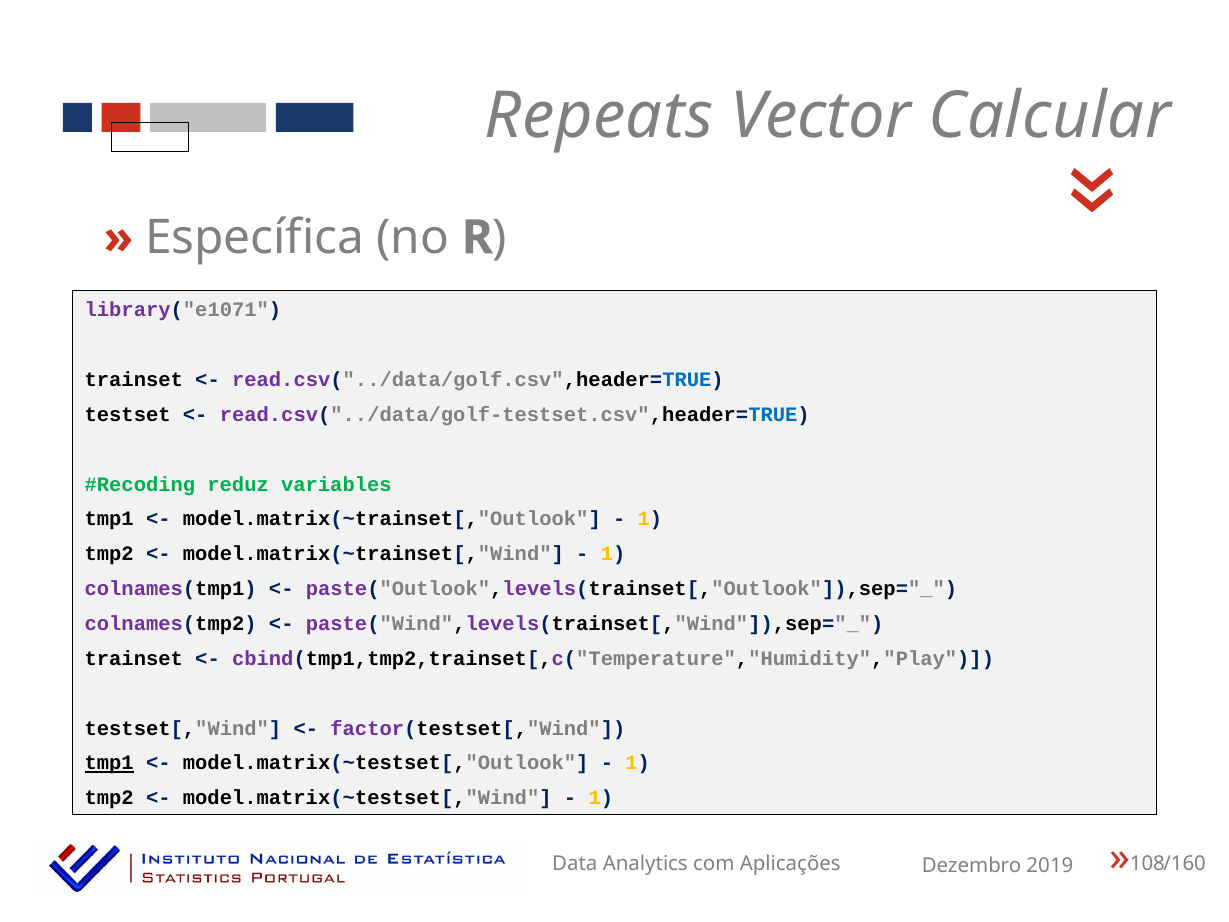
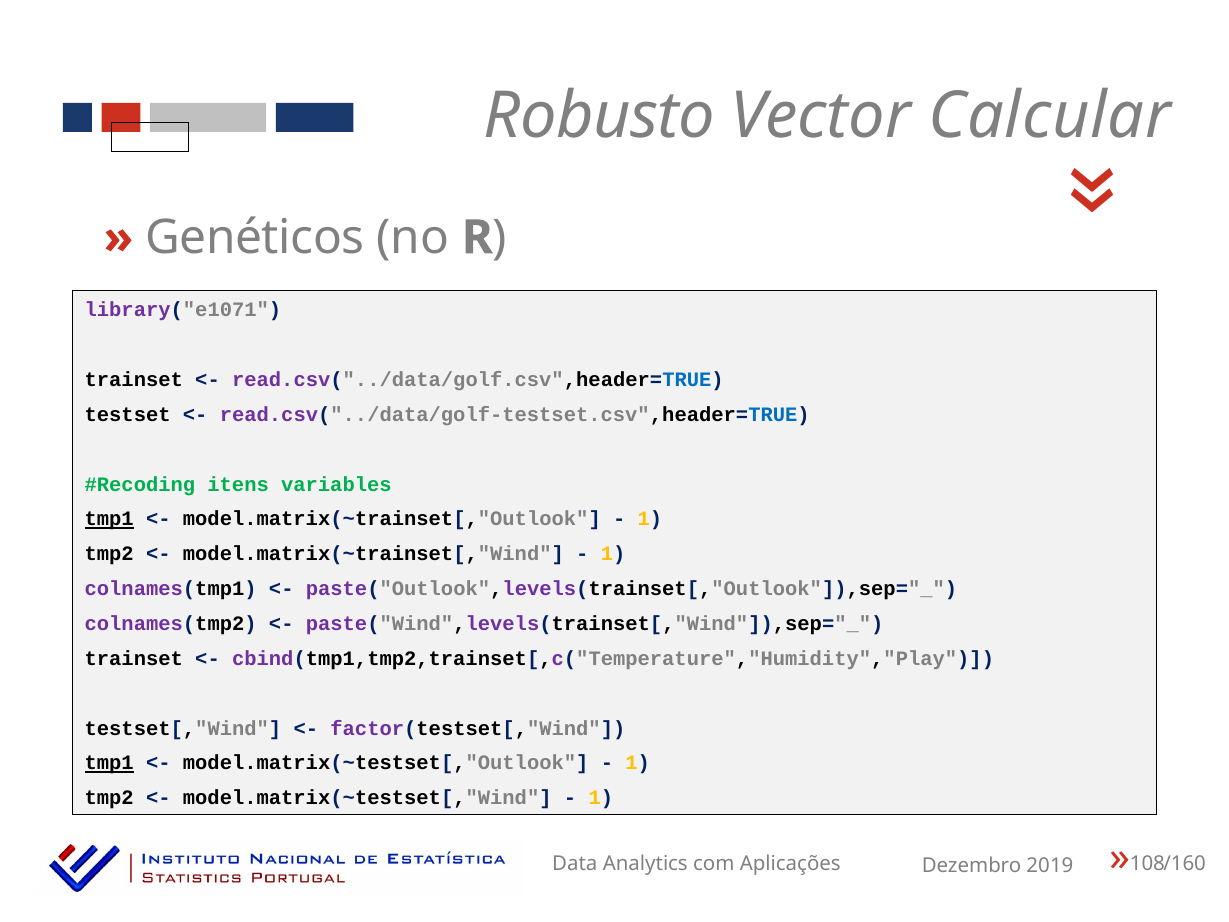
Repeats: Repeats -> Robusto (599, 116)
Específica: Específica -> Genéticos (255, 238)
reduz: reduz -> itens (238, 484)
tmp1 underline: none -> present (109, 519)
